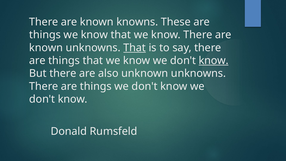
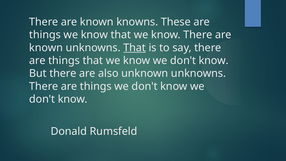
know underline: present -> none (214, 61)
